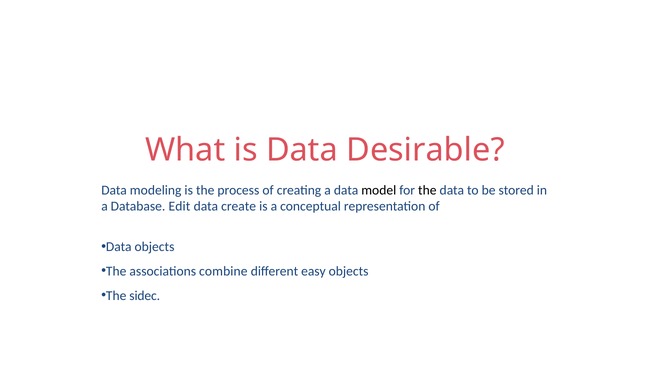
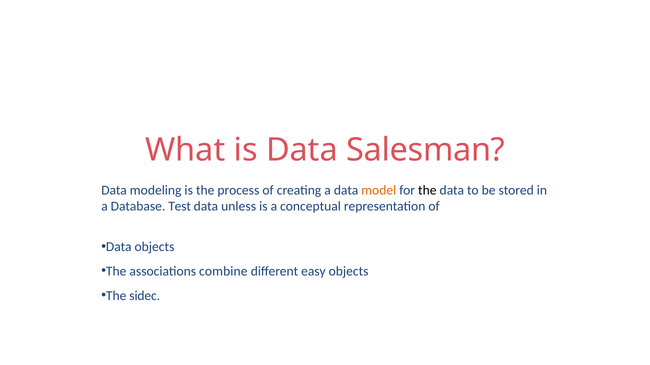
Desirable: Desirable -> Salesman (426, 150)
model colour: black -> orange (379, 191)
Edit: Edit -> Test (180, 207)
create: create -> unless (239, 207)
